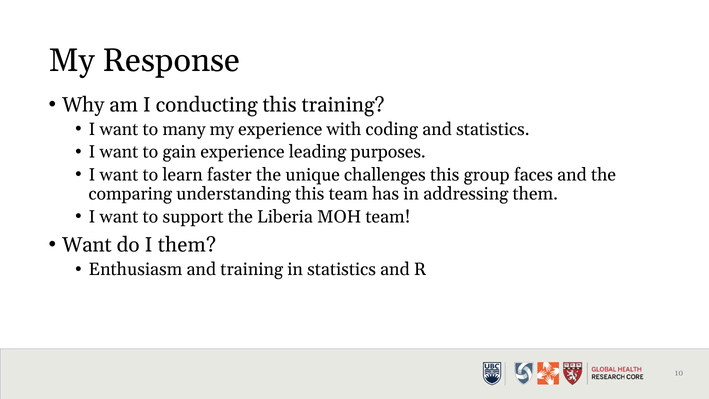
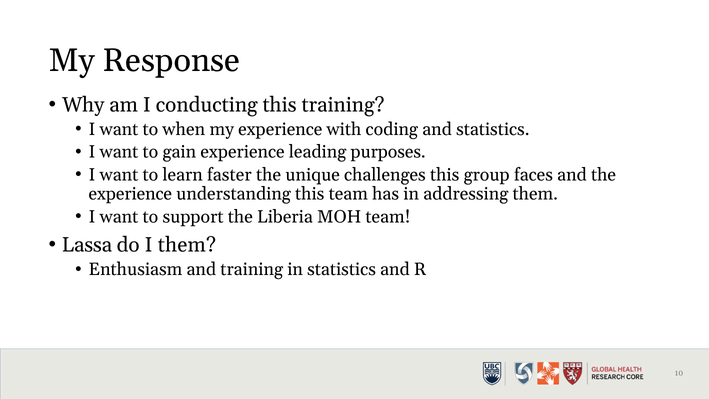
many: many -> when (184, 129)
comparing: comparing -> experience (130, 194)
Want: Want -> Lassa (87, 245)
